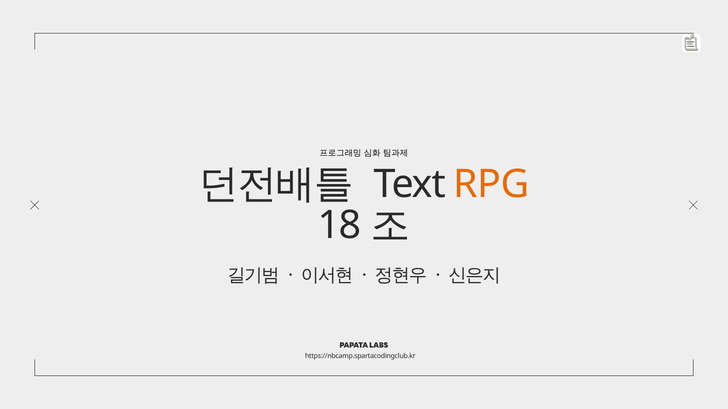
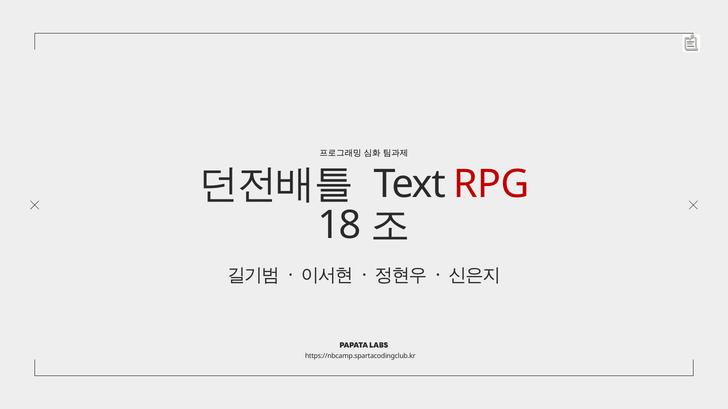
RPG colour: orange -> red (491, 185)
